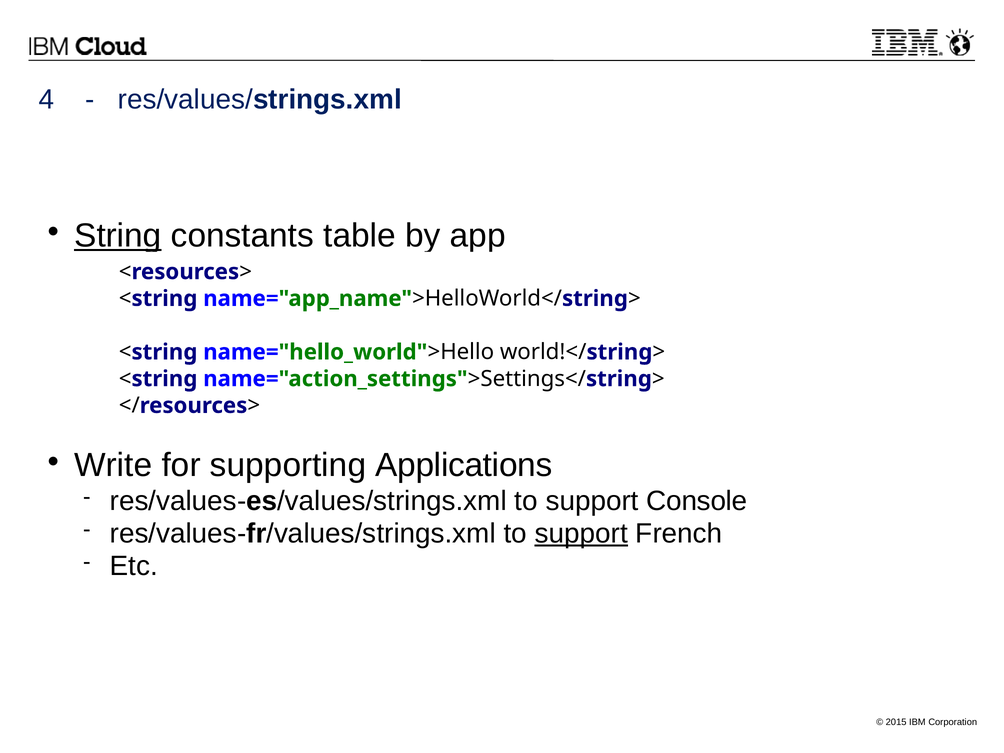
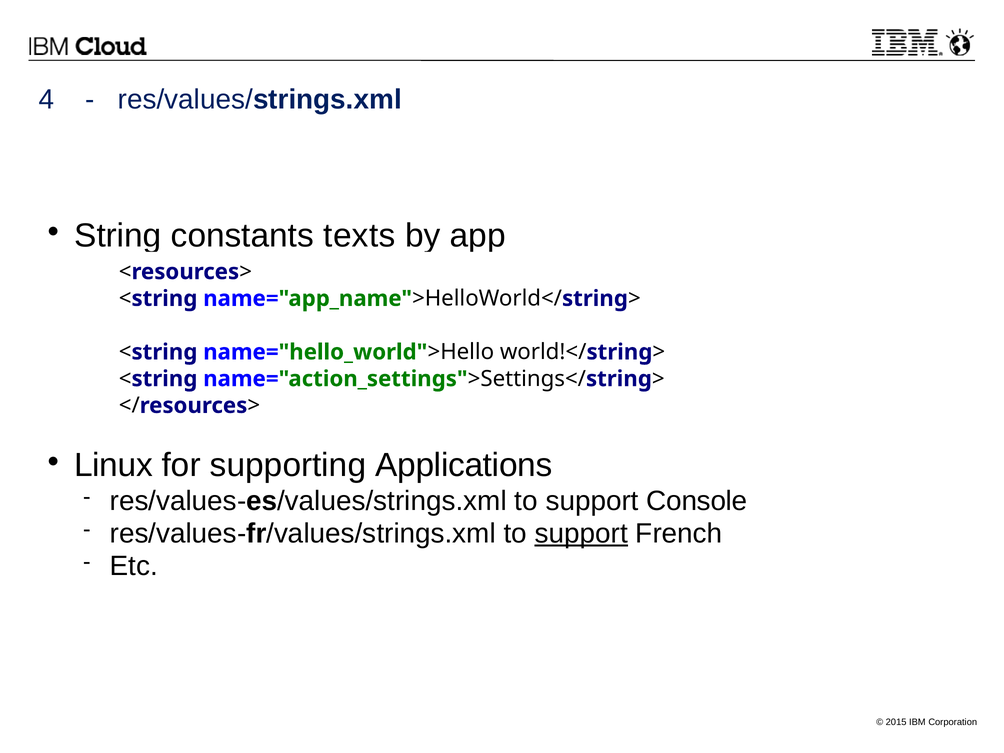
String underline: present -> none (118, 235)
table: table -> texts (359, 235)
Write: Write -> Linux (113, 465)
